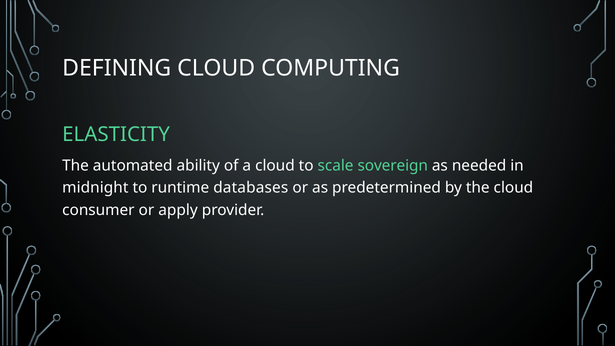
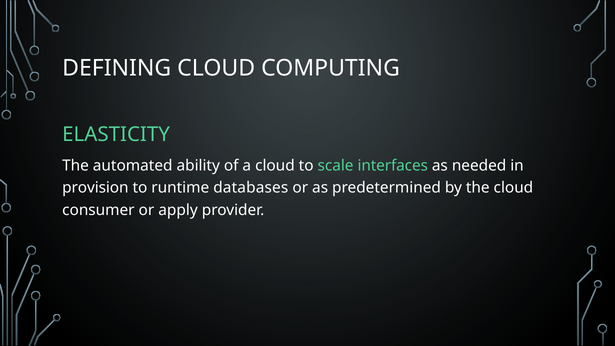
sovereign: sovereign -> interfaces (393, 166)
midnight: midnight -> provision (95, 188)
